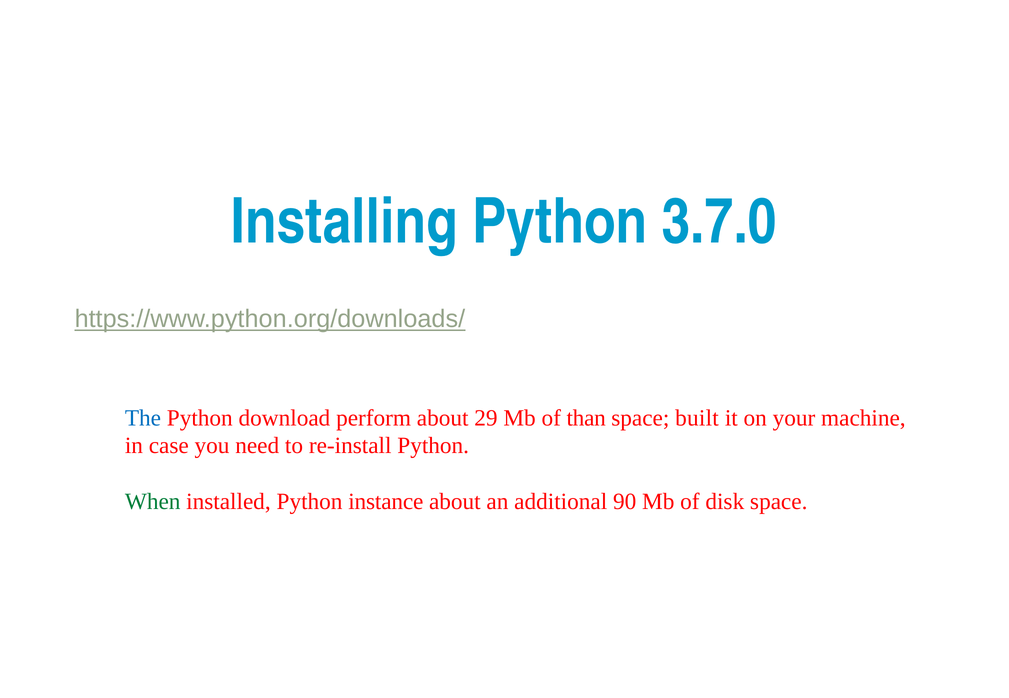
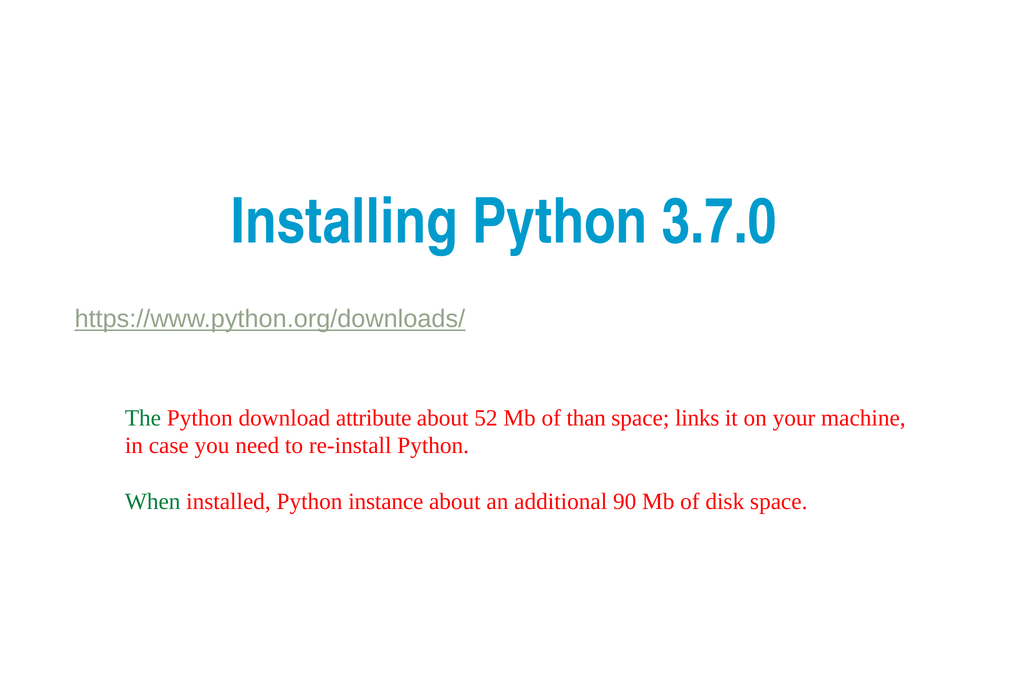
The colour: blue -> green (143, 418)
perform: perform -> attribute (374, 418)
29: 29 -> 52 (486, 418)
built: built -> links (697, 418)
